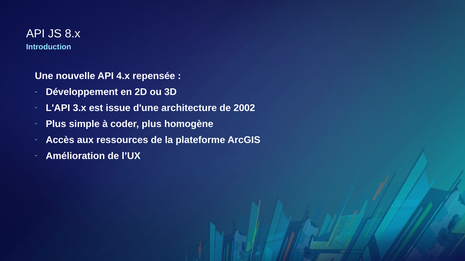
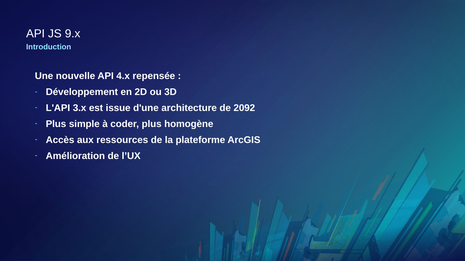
8.x: 8.x -> 9.x (73, 34)
2002: 2002 -> 2092 (244, 108)
